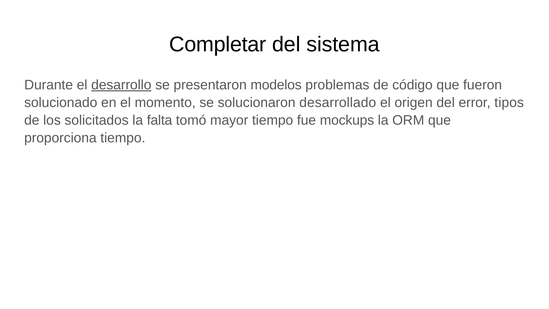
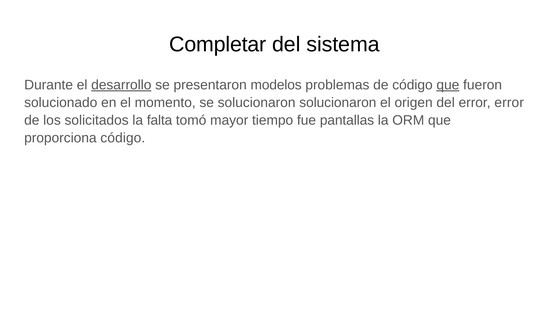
que underline: none -> present (448, 85)
solucionaron desarrollado: desarrollado -> solucionaron (338, 103)
error tipos: tipos -> error (509, 103)
mockups: mockups -> pantallas (347, 120)
proporciona tiempo: tiempo -> código (123, 138)
